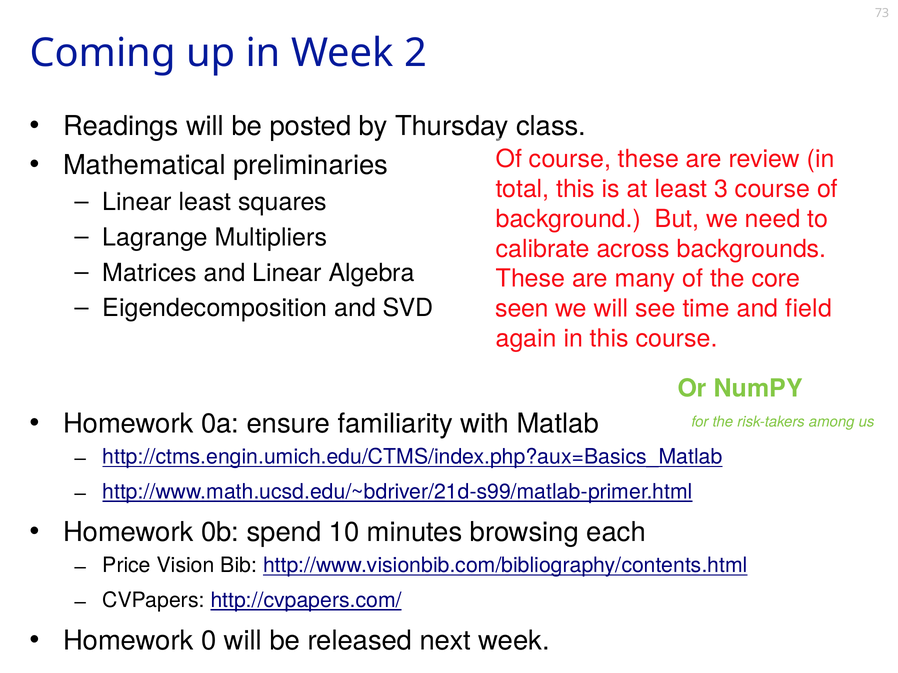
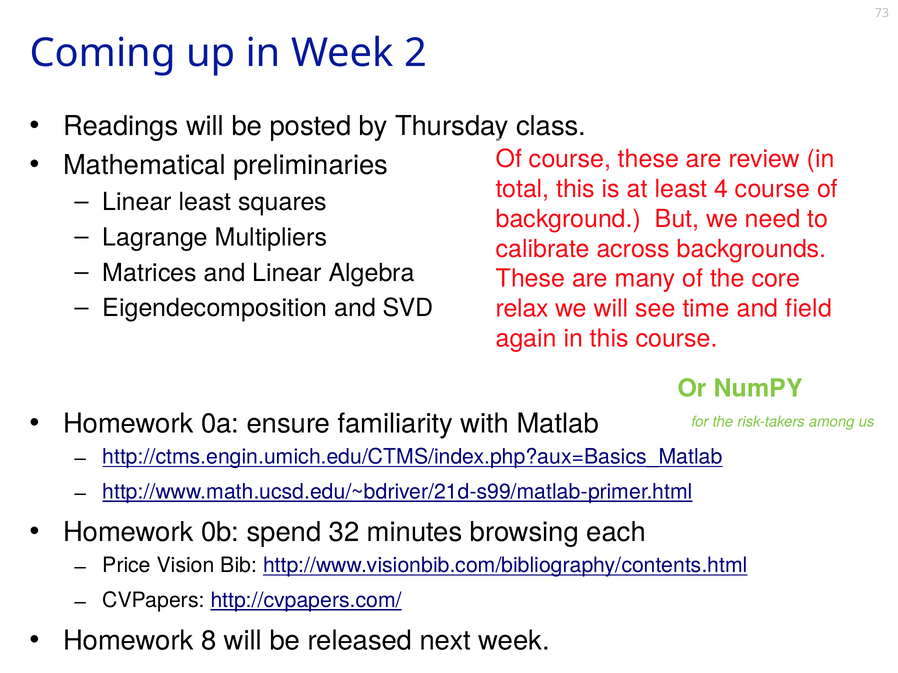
3: 3 -> 4 (721, 189)
seen: seen -> relax (522, 309)
10: 10 -> 32 (344, 532)
0: 0 -> 8 (209, 641)
